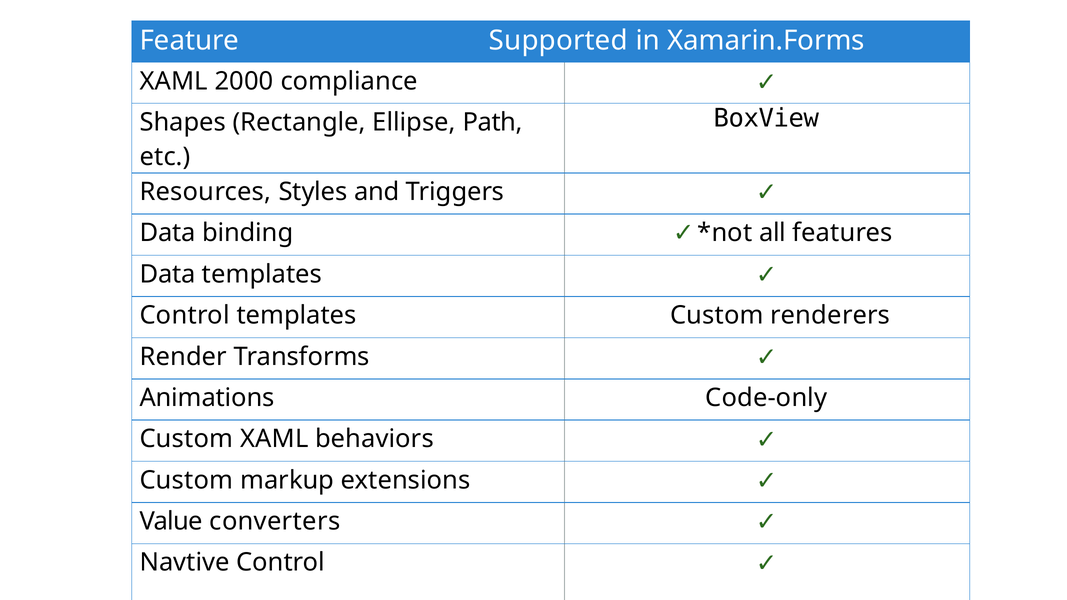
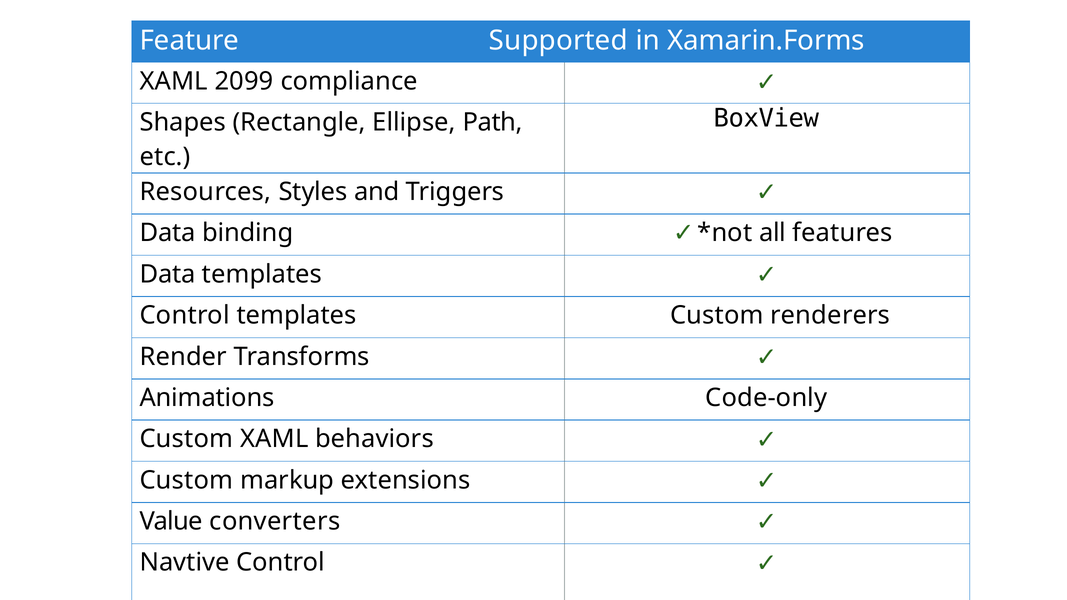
2000: 2000 -> 2099 (244, 82)
